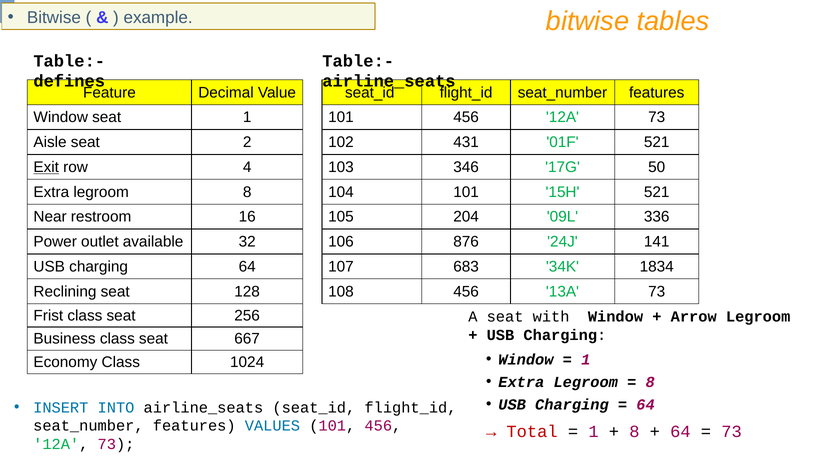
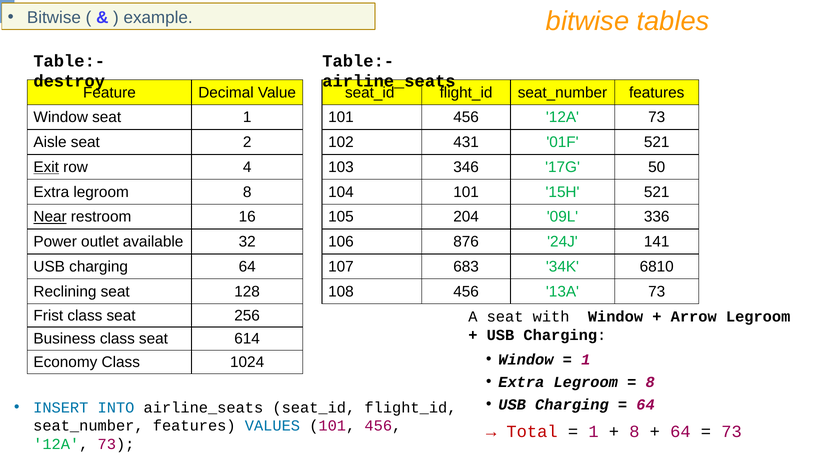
defines: defines -> destroy (69, 81)
Near underline: none -> present (50, 217)
1834: 1834 -> 6810 (657, 267)
667: 667 -> 614 (247, 339)
